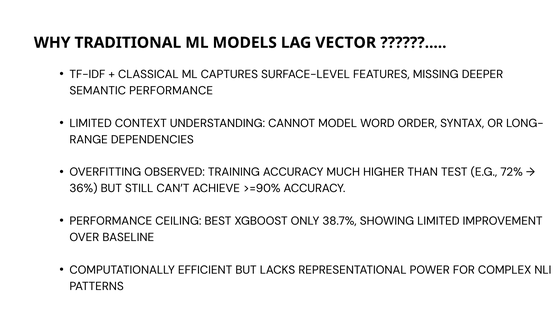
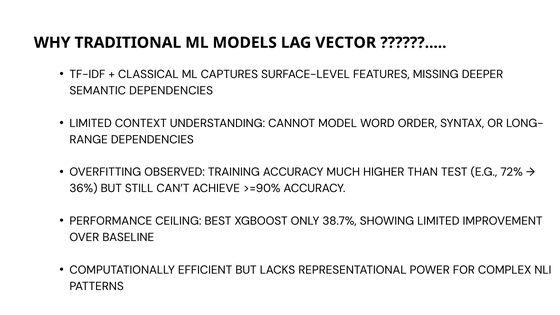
SEMANTIC PERFORMANCE: PERFORMANCE -> DEPENDENCIES (171, 91)
